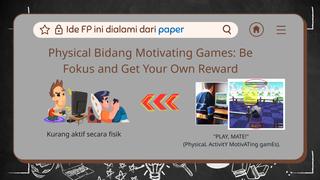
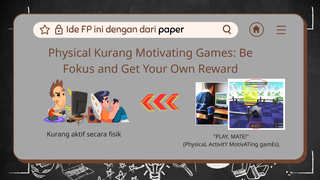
dialami: dialami -> dengan (122, 30)
paper colour: blue -> black (171, 30)
Physical Bidang: Bidang -> Kurang (113, 53)
